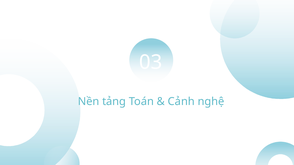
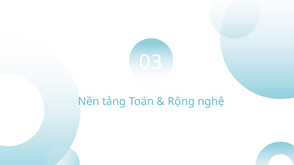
Cảnh: Cảnh -> Rộng (181, 102)
